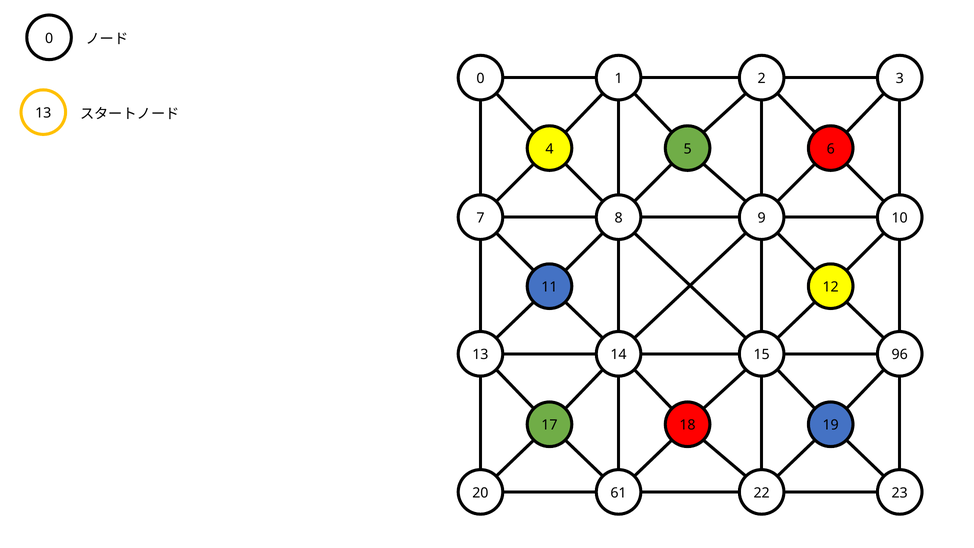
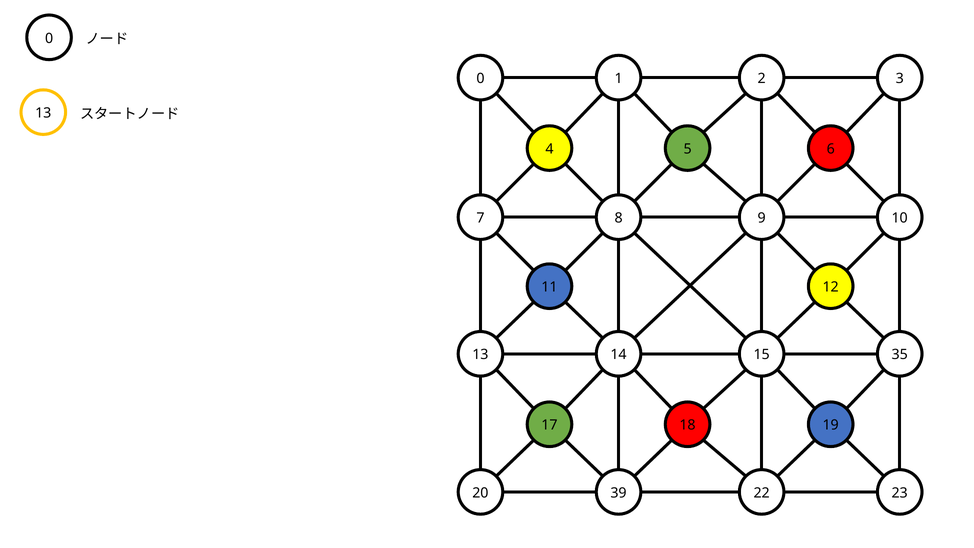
96: 96 -> 35 (900, 355)
61: 61 -> 39 (619, 493)
